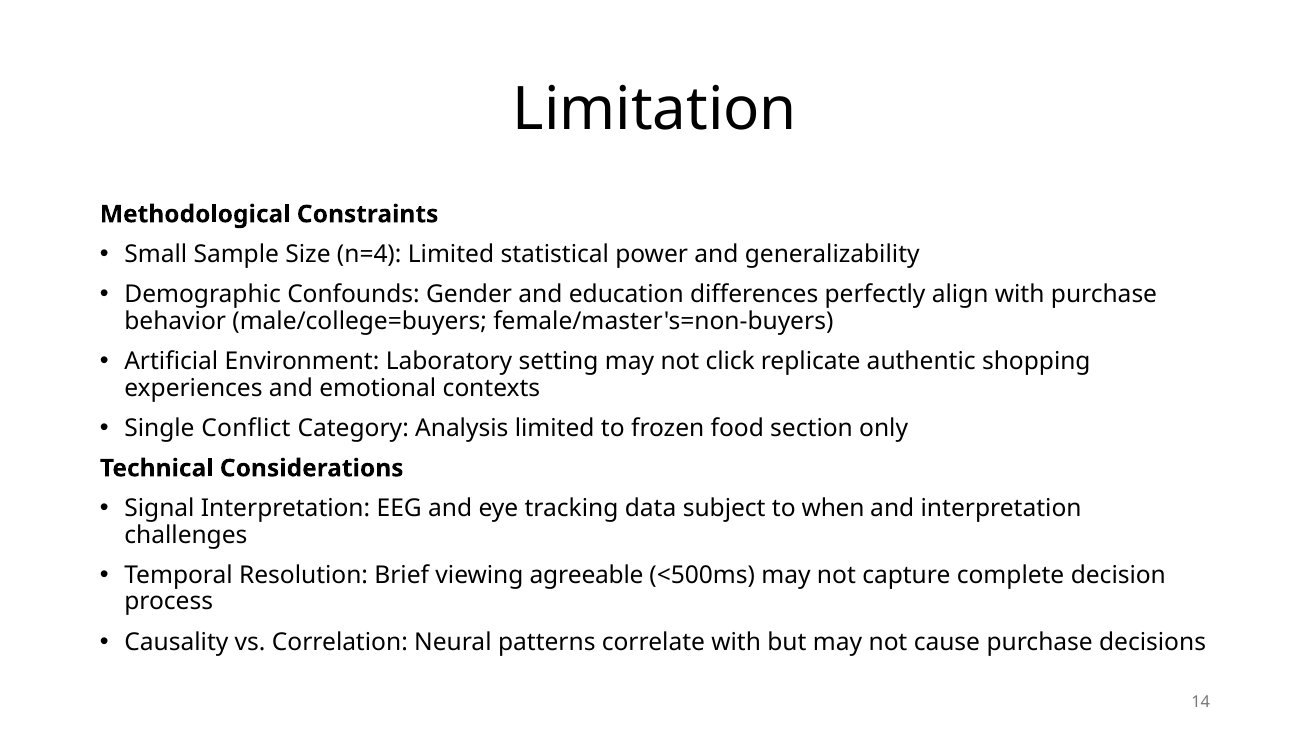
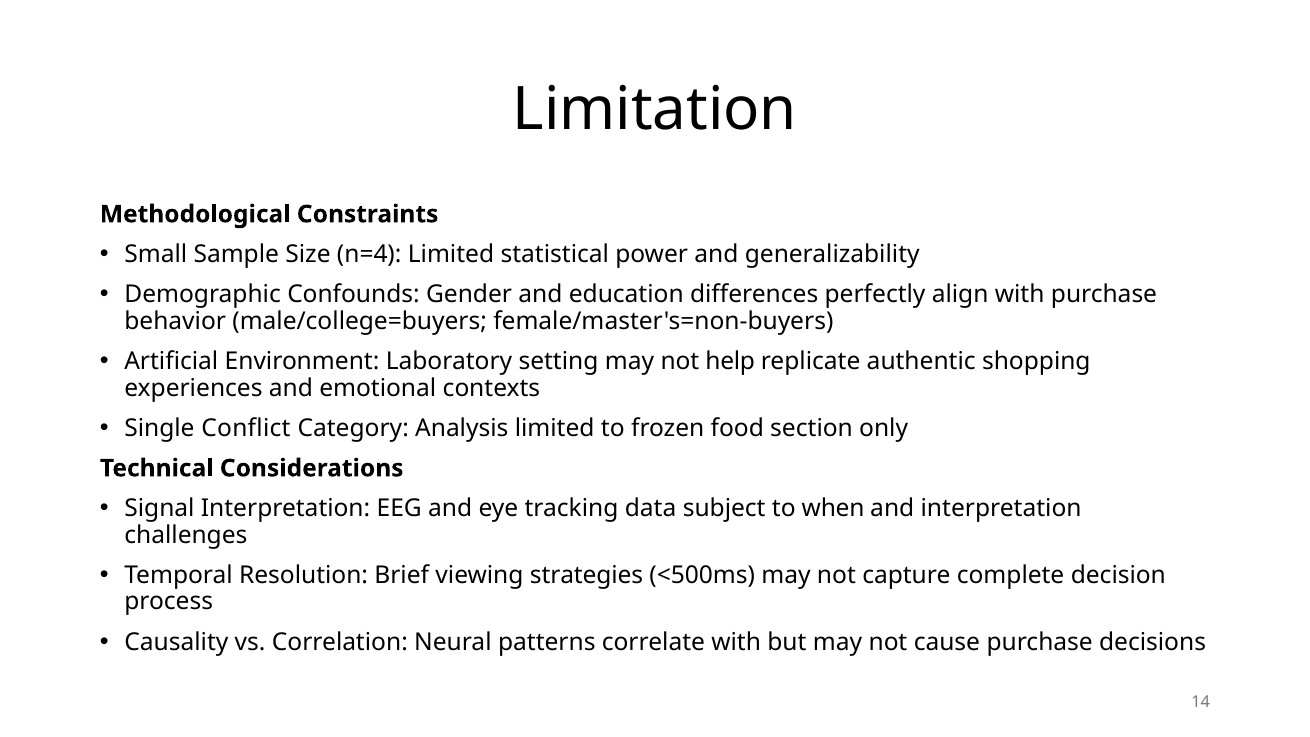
click: click -> help (730, 361)
agreeable: agreeable -> strategies (587, 575)
